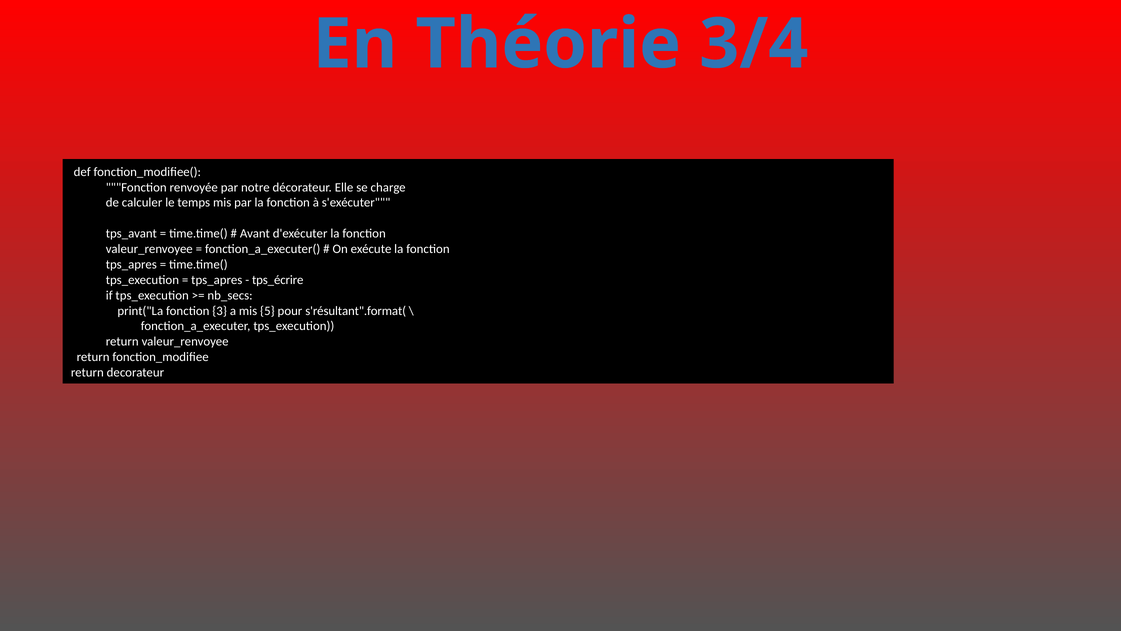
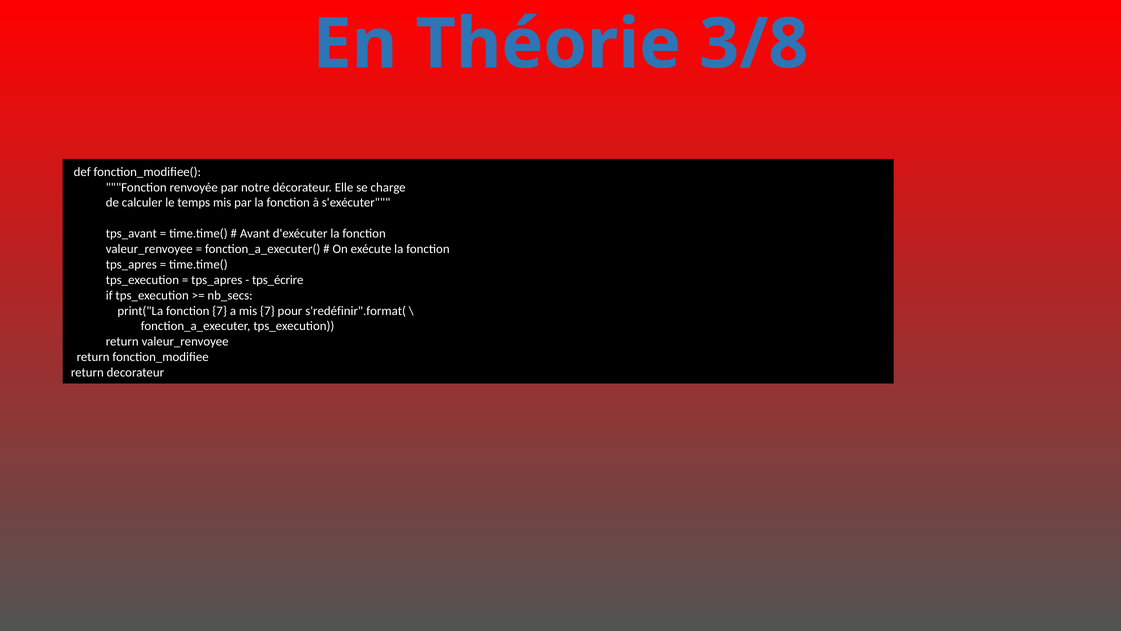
3/4: 3/4 -> 3/8 (754, 44)
fonction 3: 3 -> 7 (220, 311)
mis 5: 5 -> 7 (267, 311)
s'résultant".format(: s'résultant".format( -> s'redéfinir".format( (356, 311)
